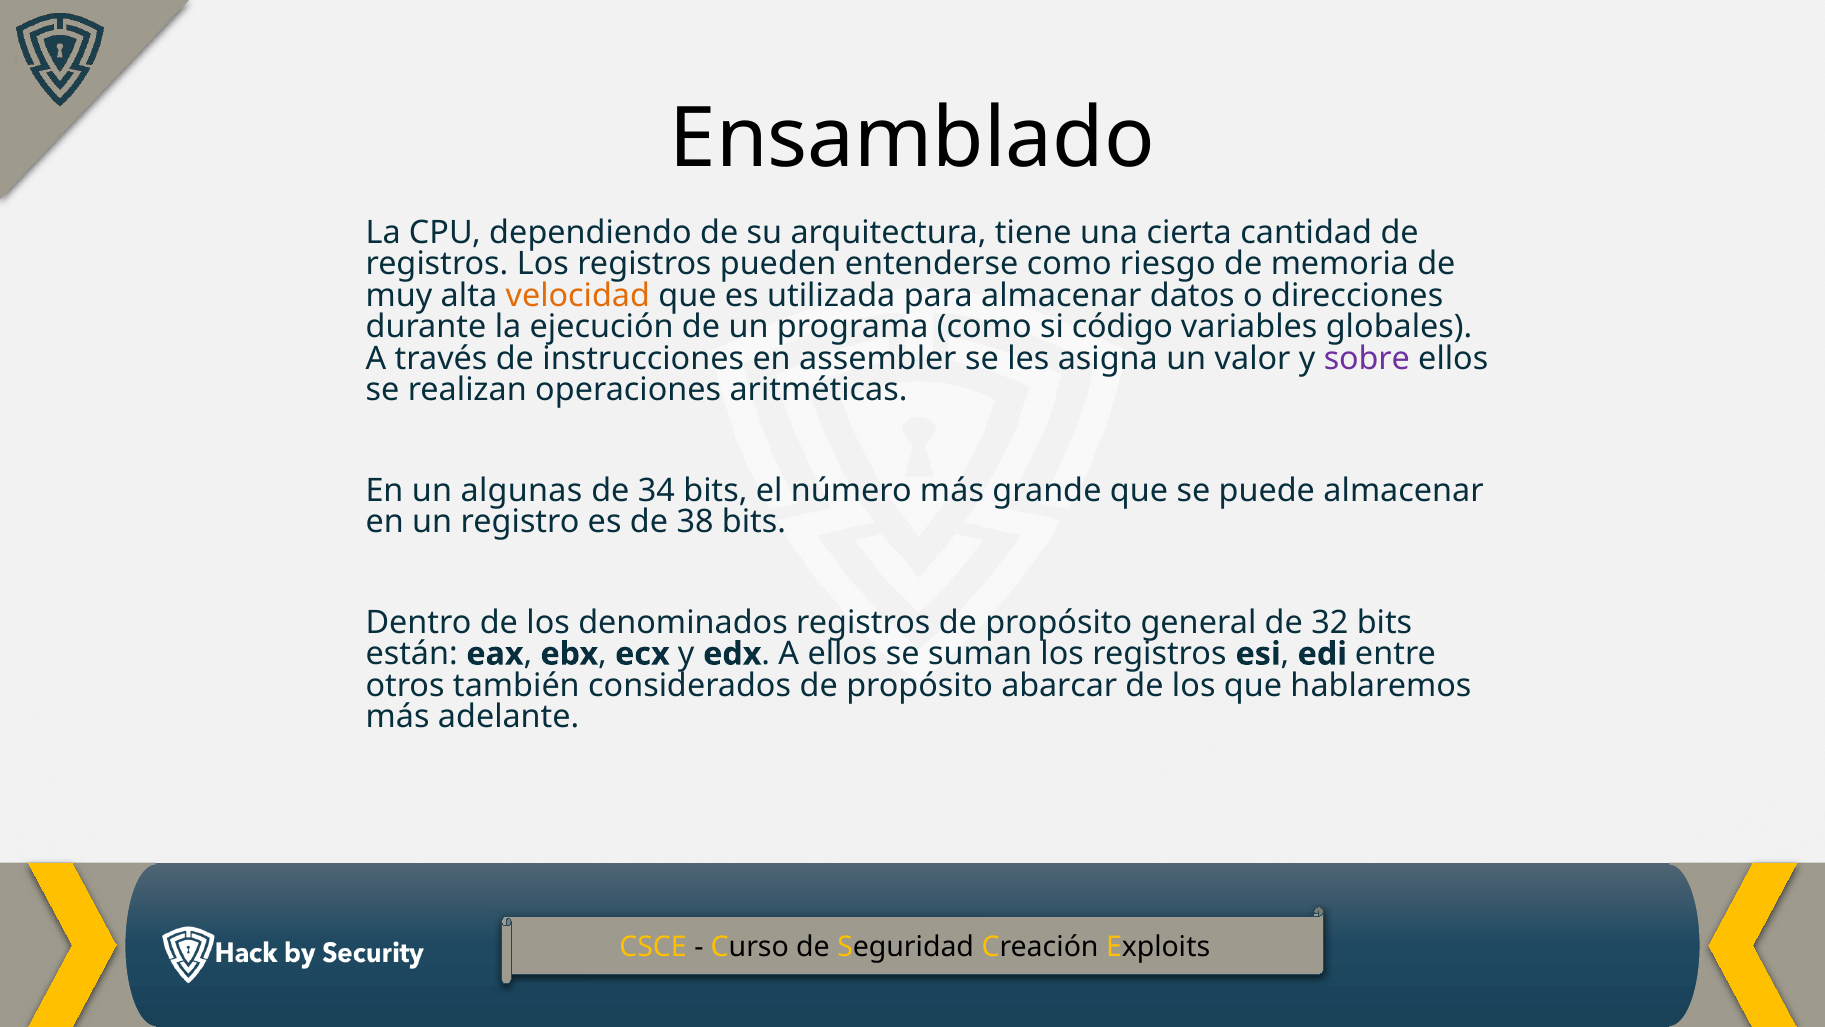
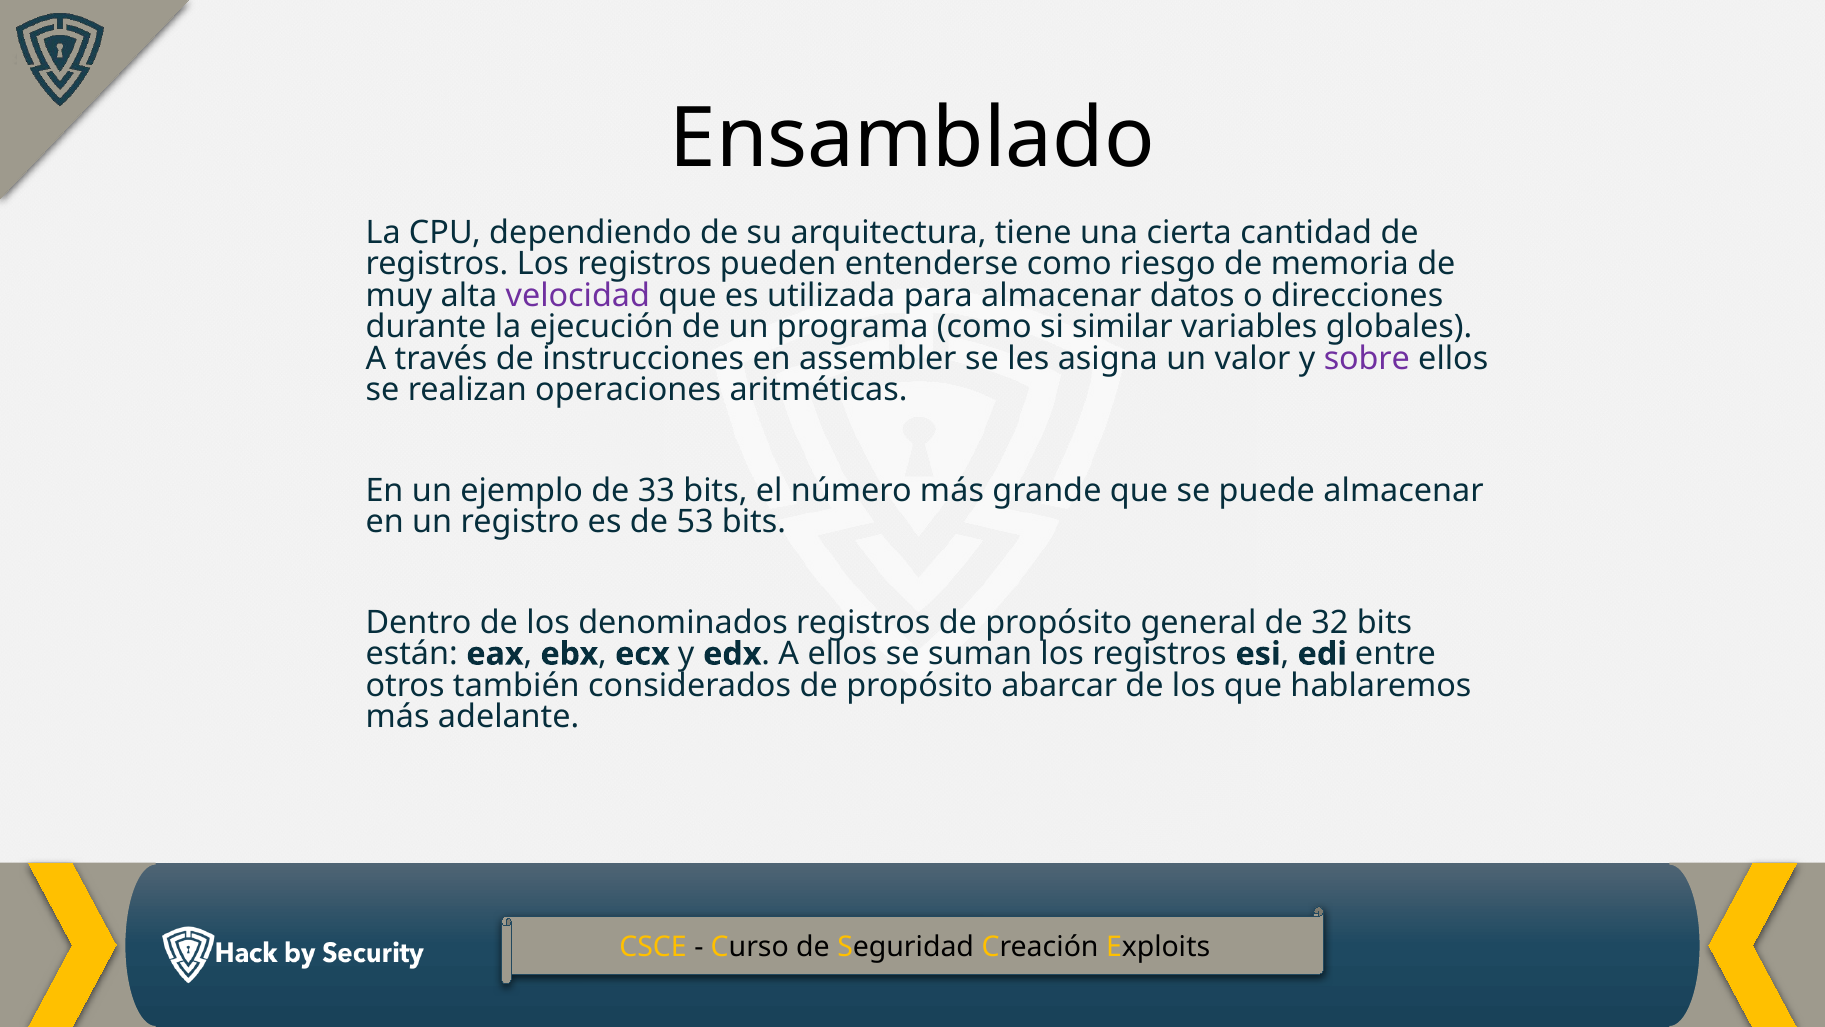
velocidad colour: orange -> purple (578, 296)
código: código -> similar (1122, 327)
algunas: algunas -> ejemplo (522, 490)
34: 34 -> 33 (656, 490)
38: 38 -> 53 (695, 522)
